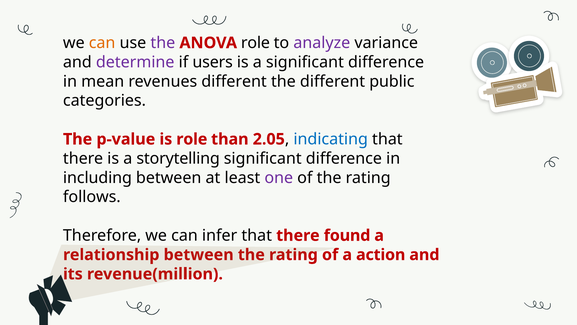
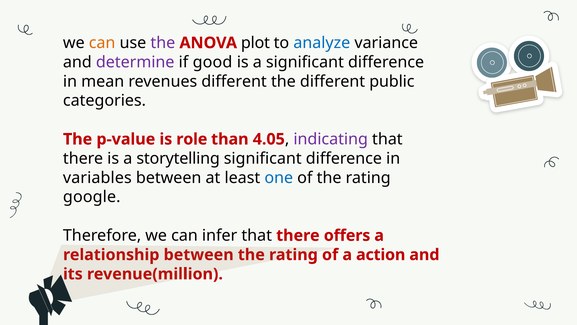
ANOVA role: role -> plot (255, 43)
analyze colour: purple -> blue (322, 43)
users: users -> good (212, 62)
2.05: 2.05 -> 4.05 (269, 139)
indicating colour: blue -> purple (331, 139)
including: including -> variables (97, 178)
one colour: purple -> blue (279, 178)
follows: follows -> google (92, 197)
found: found -> offers (347, 235)
